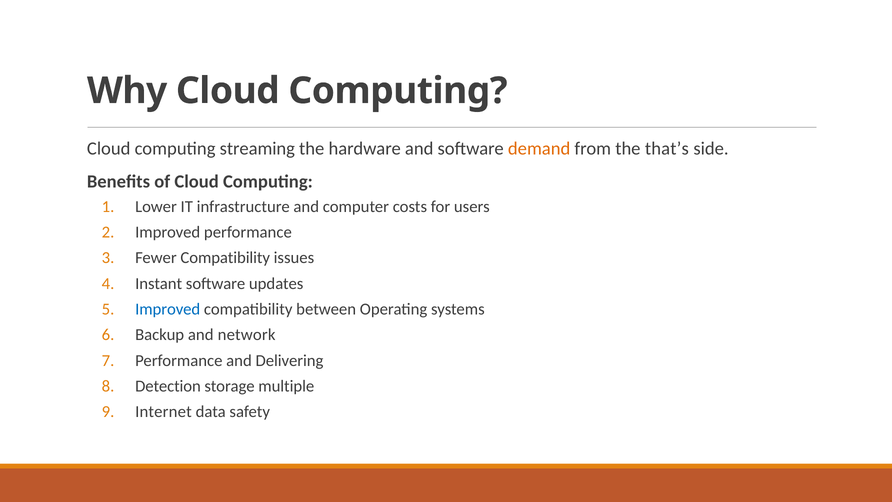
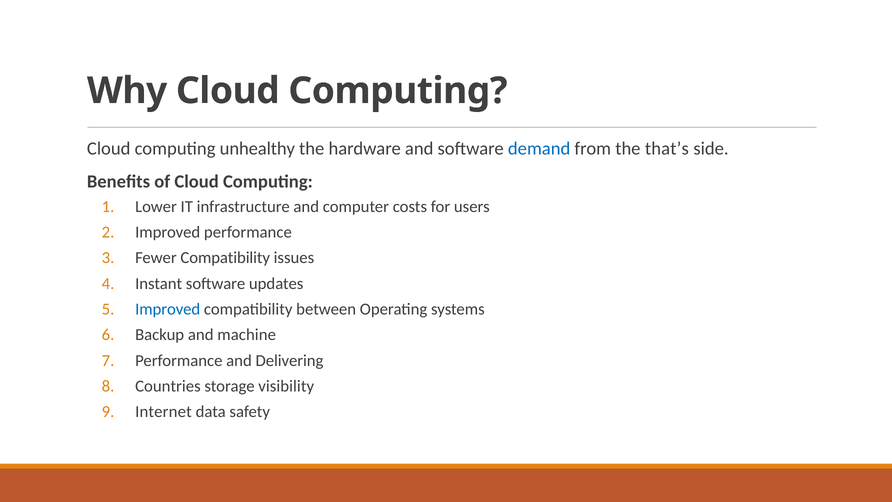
streaming: streaming -> unhealthy (257, 148)
demand colour: orange -> blue (539, 148)
network: network -> machine (247, 335)
Detection: Detection -> Countries (168, 386)
multiple: multiple -> visibility (286, 386)
